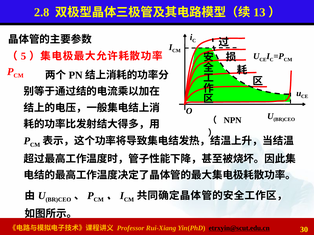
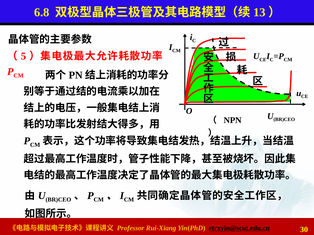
2.8: 2.8 -> 6.8 (42, 12)
